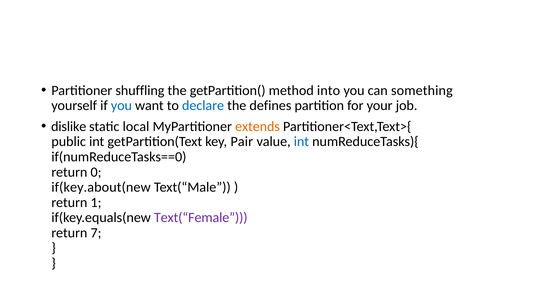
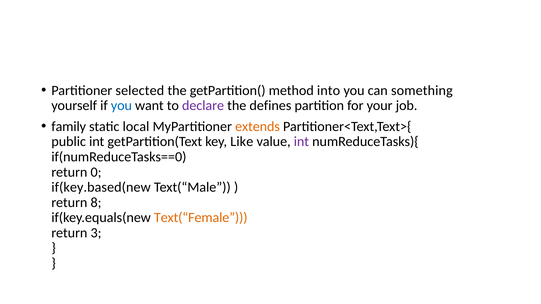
shuffling: shuffling -> selected (140, 91)
declare colour: blue -> purple (203, 106)
dislike: dislike -> family (69, 127)
Pair: Pair -> Like (242, 142)
int colour: blue -> purple (301, 142)
if(key.about(new: if(key.about(new -> if(key.based(new (101, 187)
1: 1 -> 8 (96, 203)
Text(“Female colour: purple -> orange (201, 218)
7: 7 -> 3 (96, 233)
